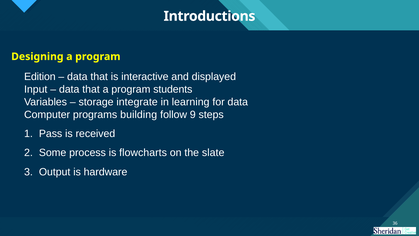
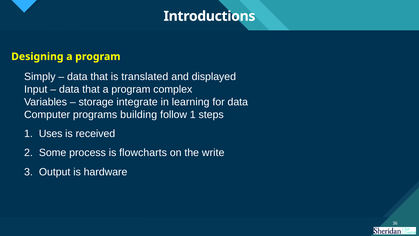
Edition: Edition -> Simply (40, 77)
interactive: interactive -> translated (145, 77)
students: students -> complex (173, 89)
follow 9: 9 -> 1 (193, 114)
Pass: Pass -> Uses (51, 134)
slate: slate -> write (213, 153)
